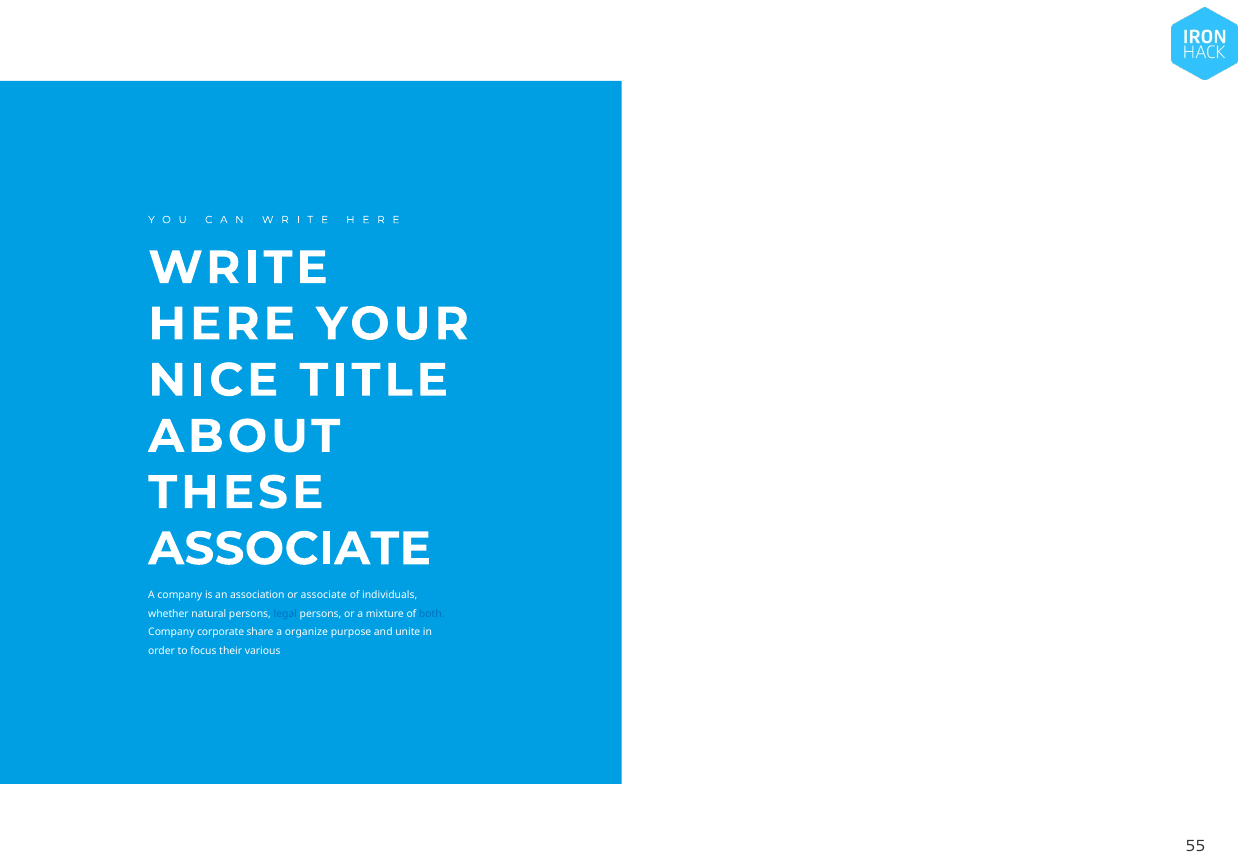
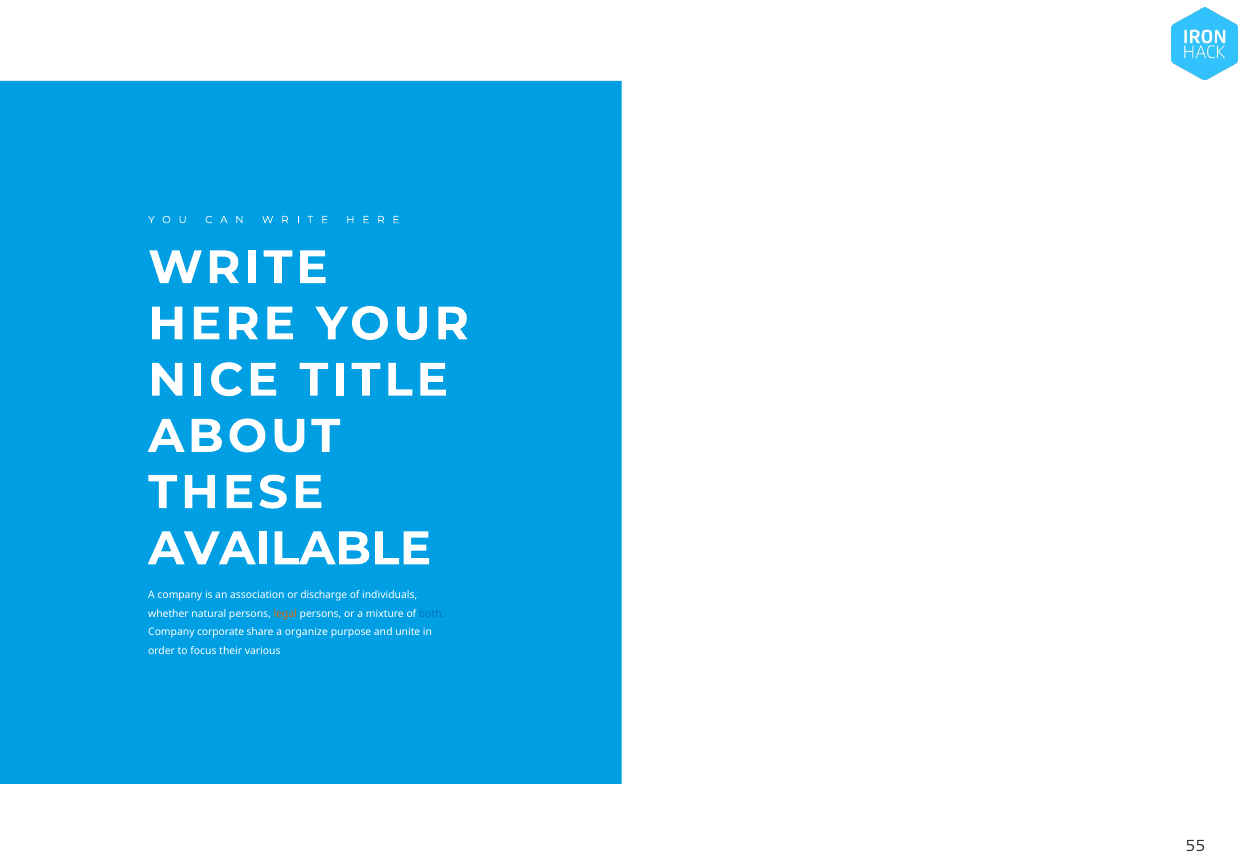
ASSOCIATE: ASSOCIATE -> AVAILABLE (290, 549)
or associate: associate -> discharge (324, 595)
legal colour: blue -> orange (285, 614)
